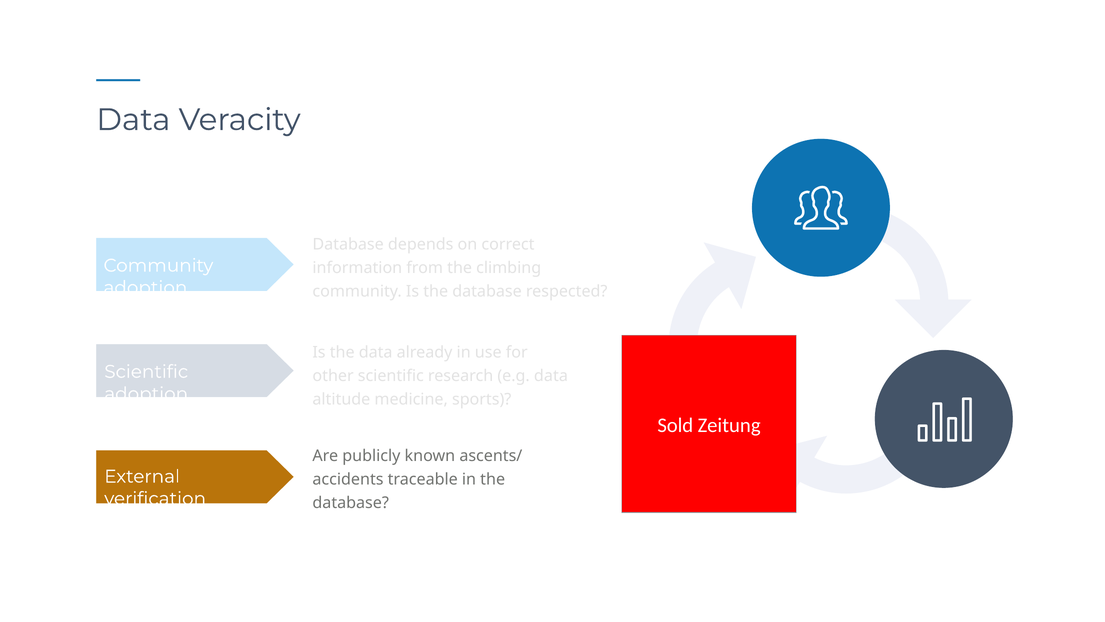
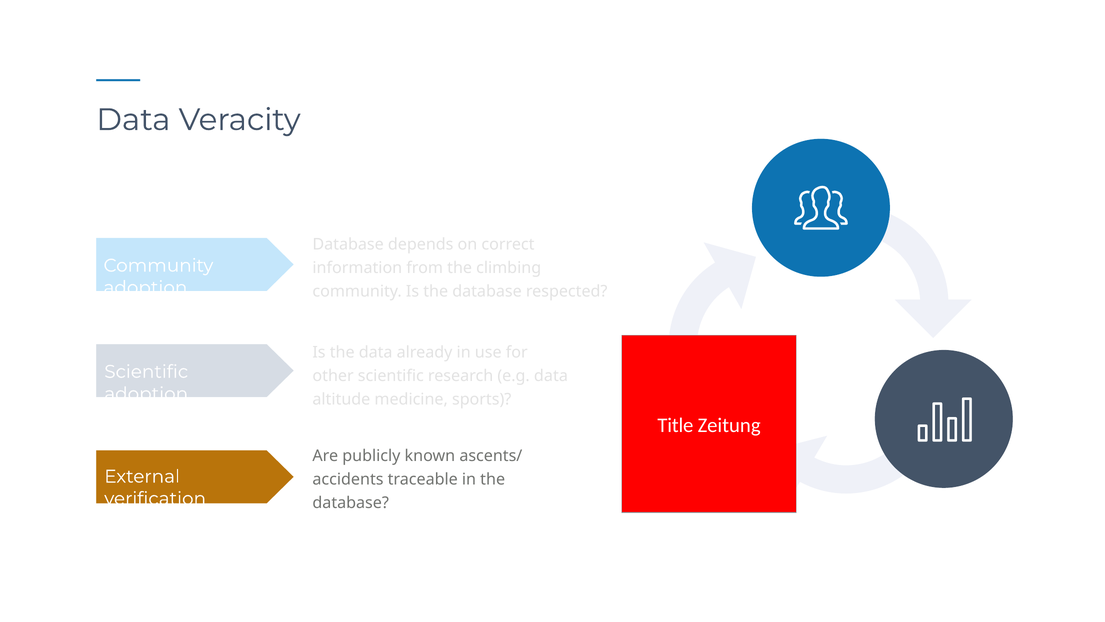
Sold: Sold -> Title (675, 425)
